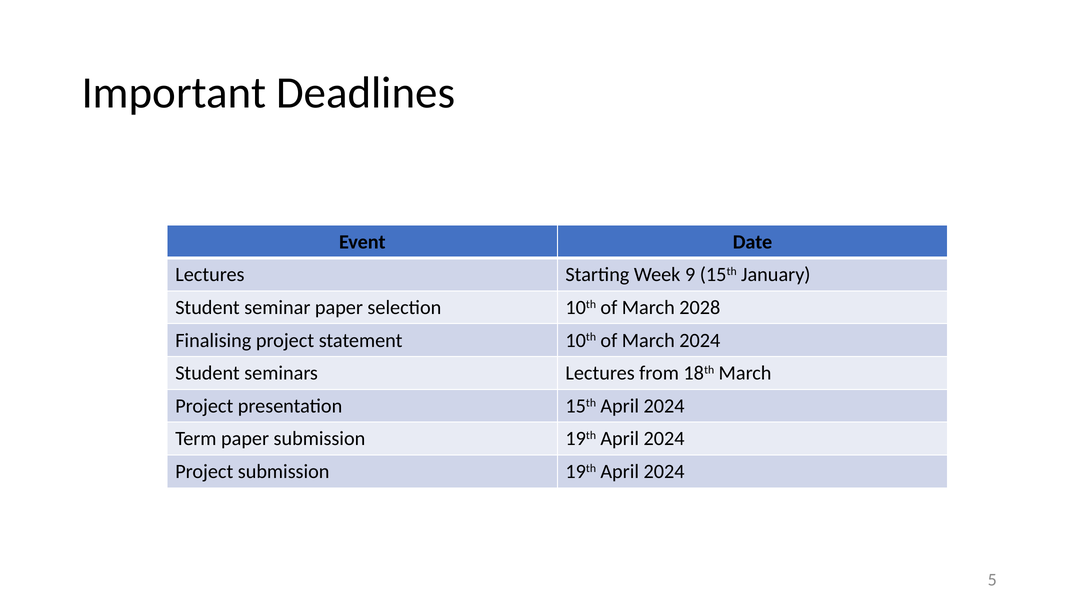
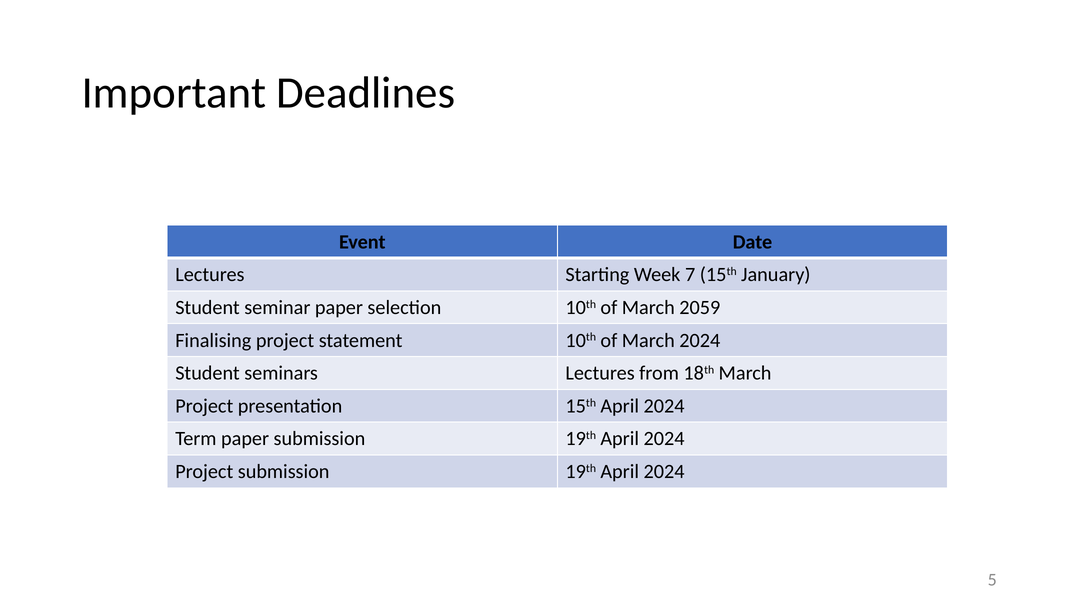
9: 9 -> 7 (690, 275)
2028: 2028 -> 2059 (700, 307)
